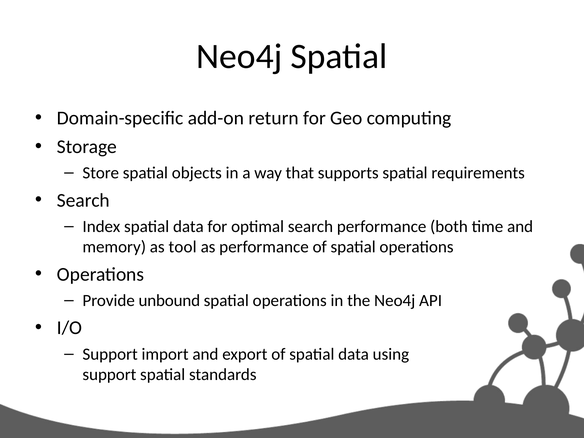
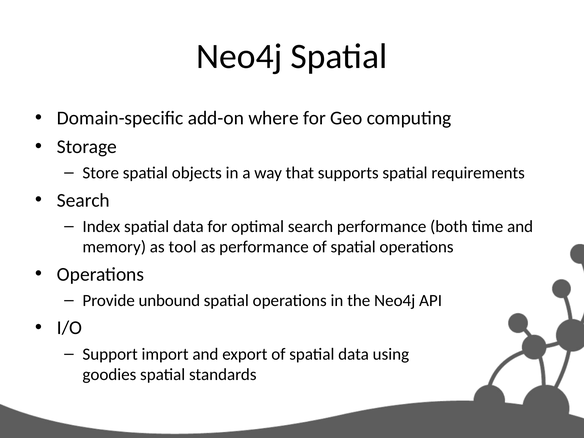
return: return -> where (274, 118)
support: support -> goodies (109, 375)
